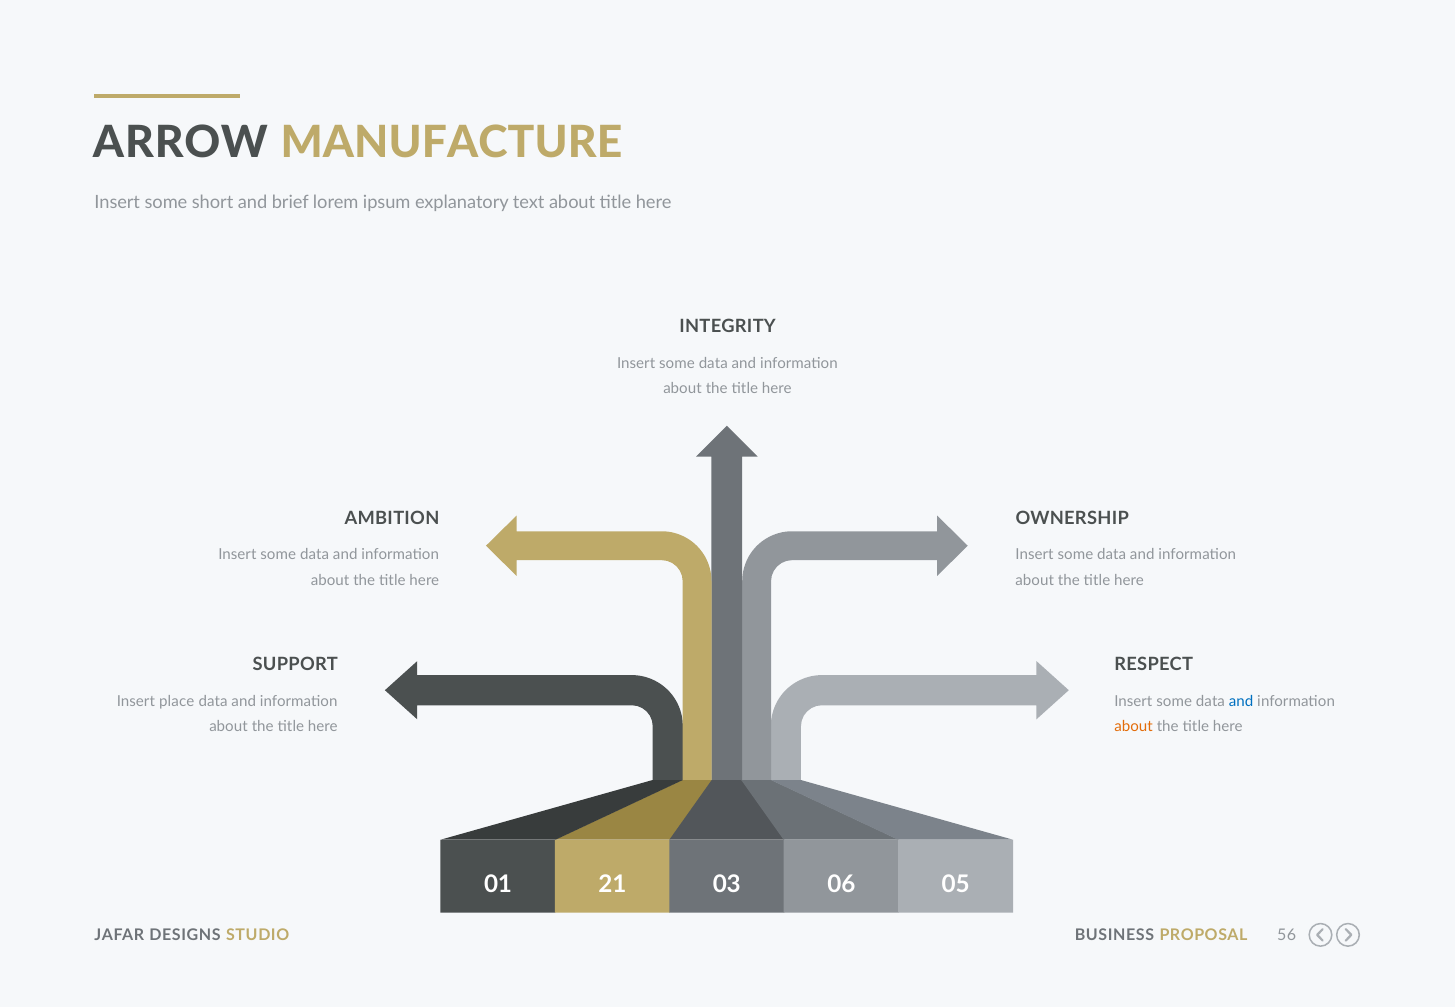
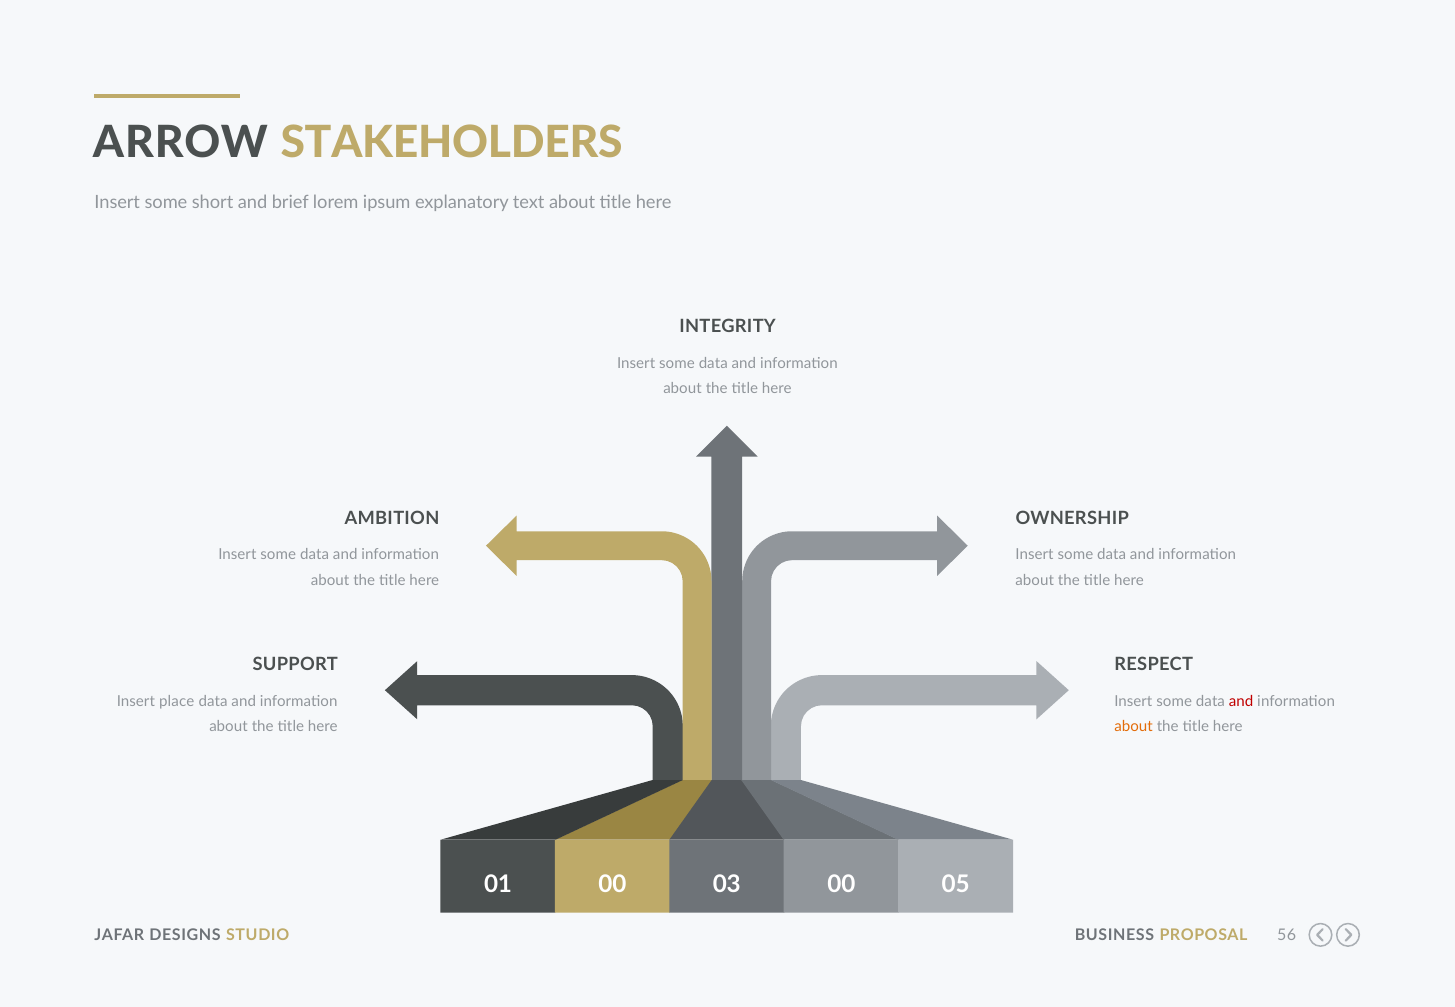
MANUFACTURE: MANUFACTURE -> STAKEHOLDERS (452, 143)
and colour: blue -> red (1241, 701)
01 21: 21 -> 00 (612, 884)
03 06: 06 -> 00 (841, 884)
